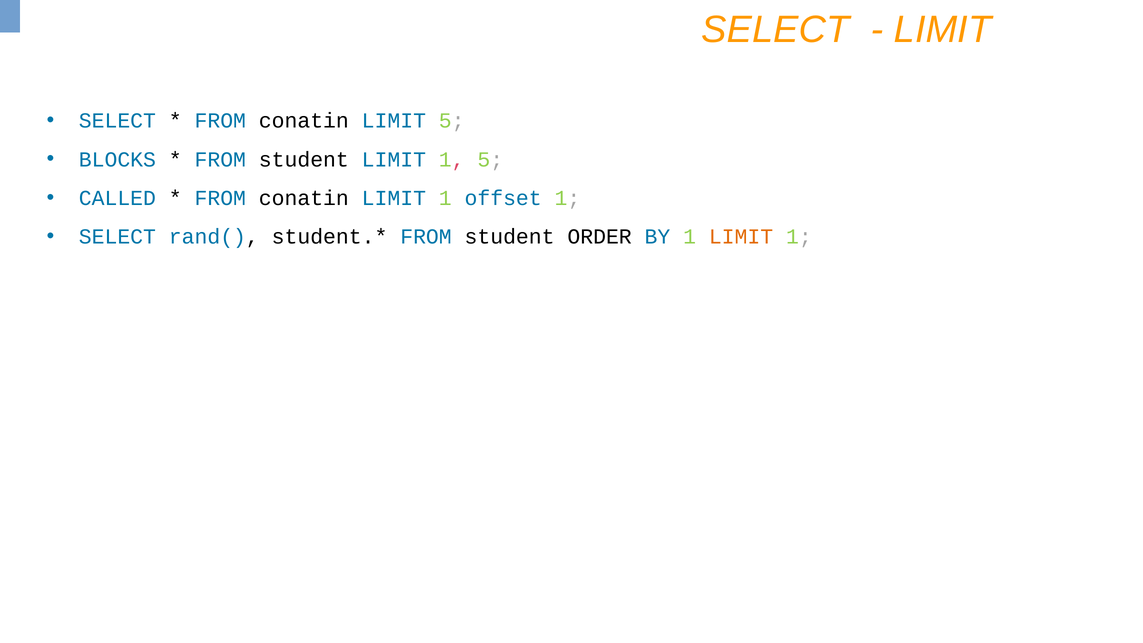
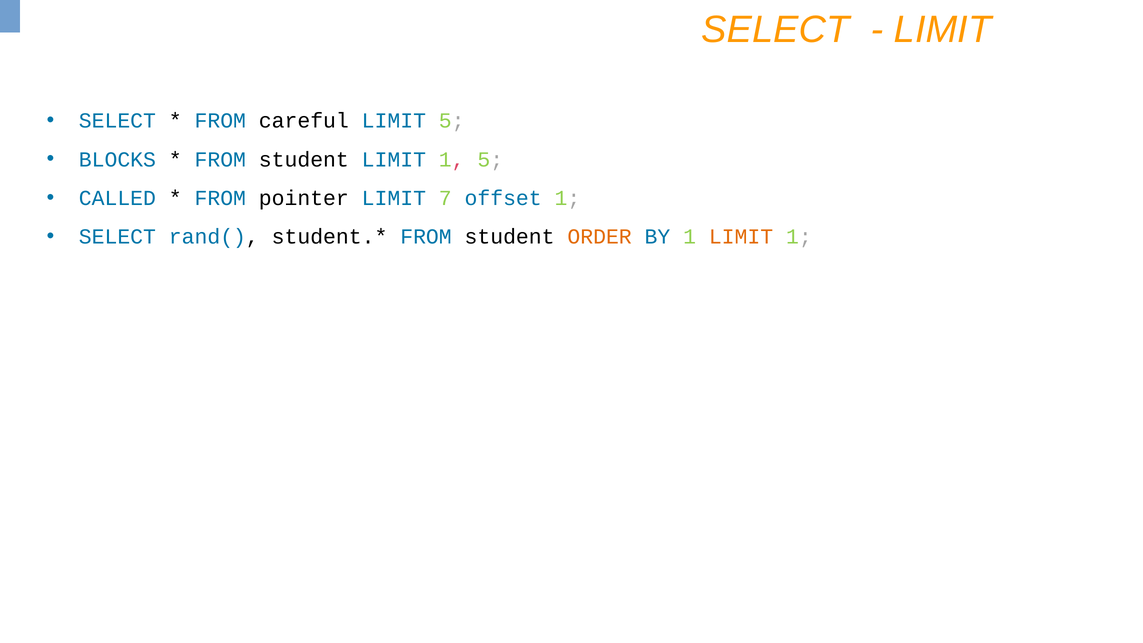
conatin: conatin -> careful (304, 121)
conatin: conatin -> pointer (304, 198)
1: 1 -> 7 (445, 198)
ORDER colour: black -> orange (600, 237)
